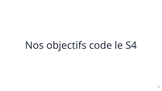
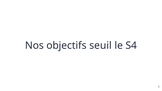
code: code -> seuil (100, 45)
